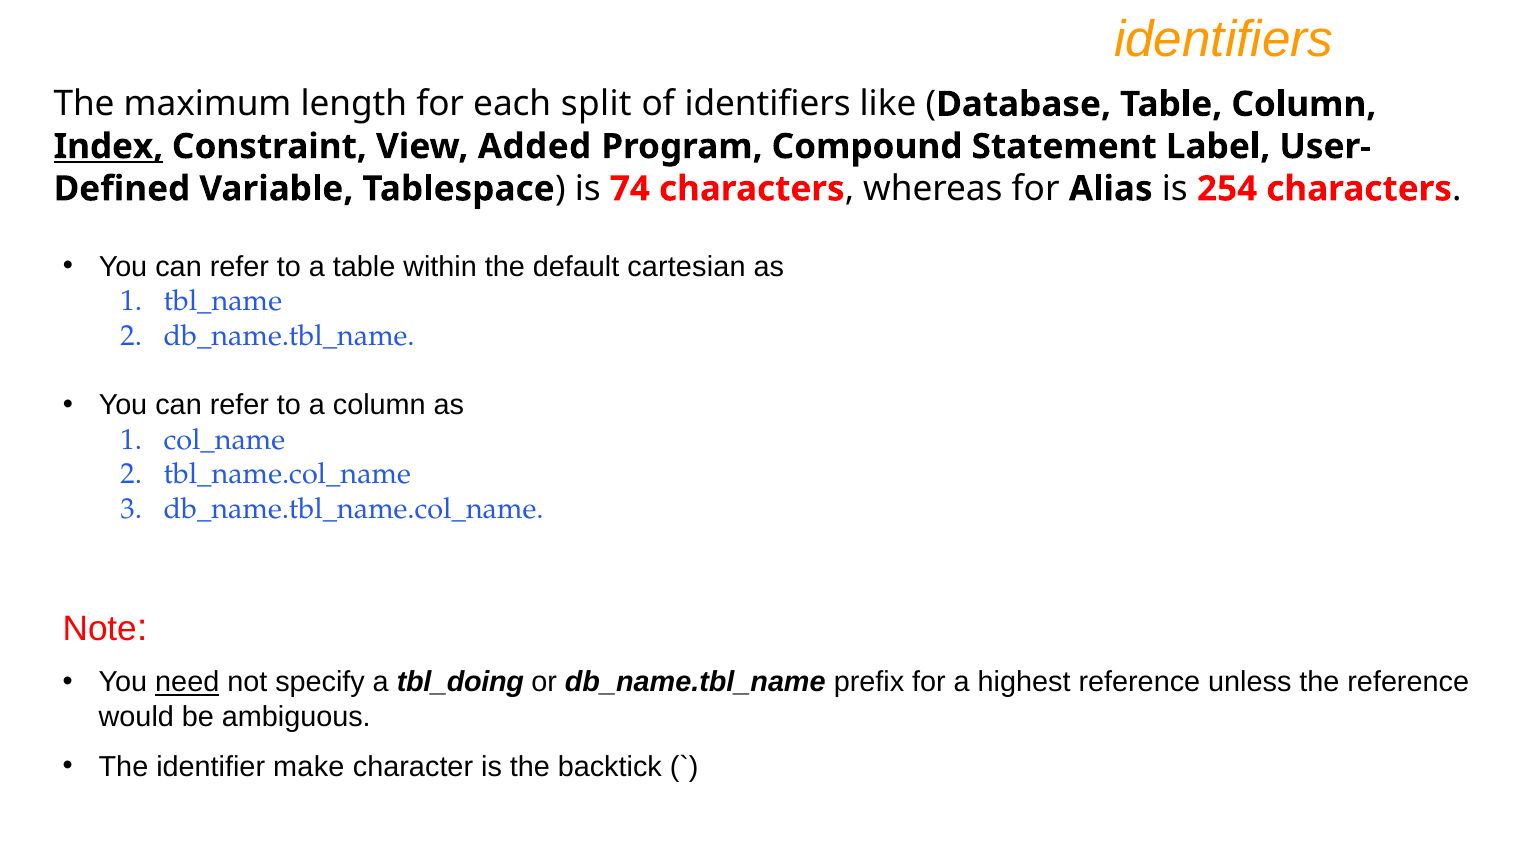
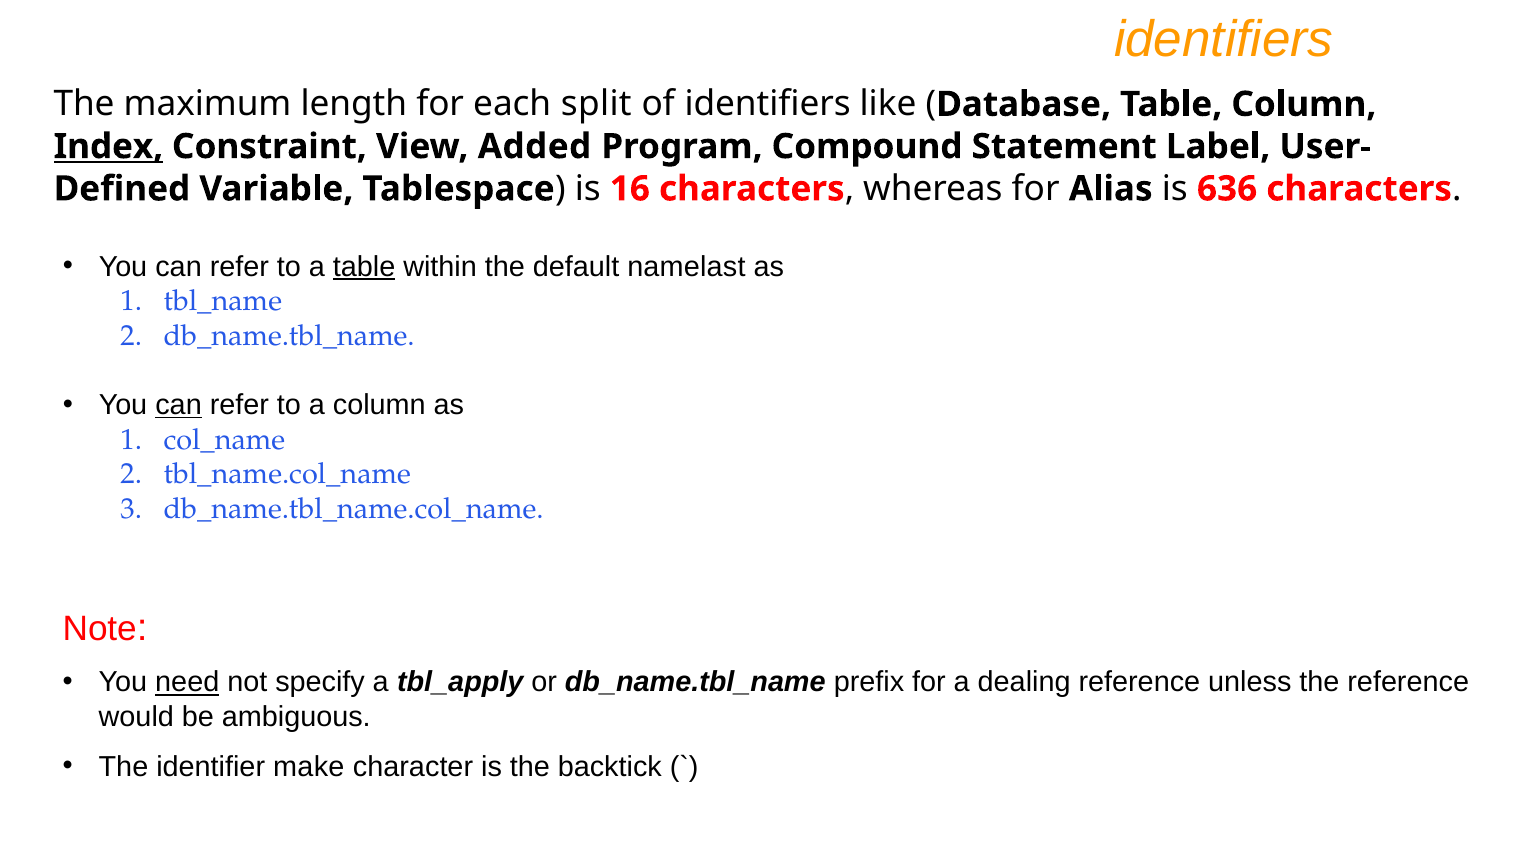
74: 74 -> 16 (630, 189)
254: 254 -> 636 (1227, 189)
table underline: none -> present (364, 267)
cartesian: cartesian -> namelast (686, 267)
can underline: none -> present (179, 405)
tbl_doing: tbl_doing -> tbl_apply (460, 682)
highest: highest -> dealing (1024, 682)
